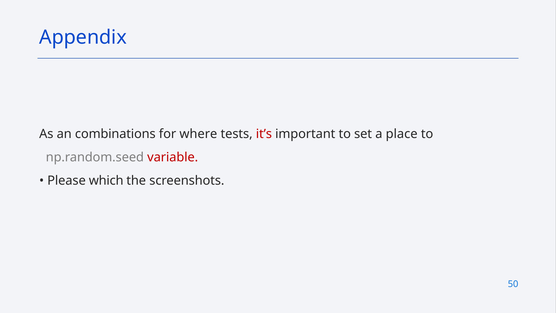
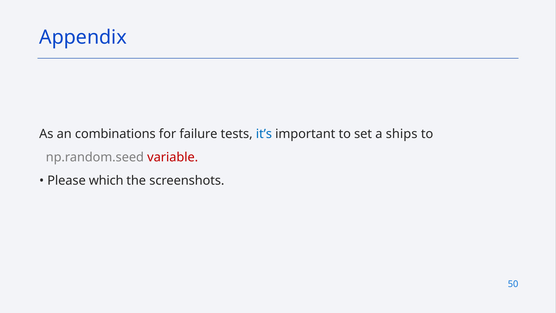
where: where -> failure (198, 134)
it’s colour: red -> blue (264, 134)
place: place -> ships (402, 134)
